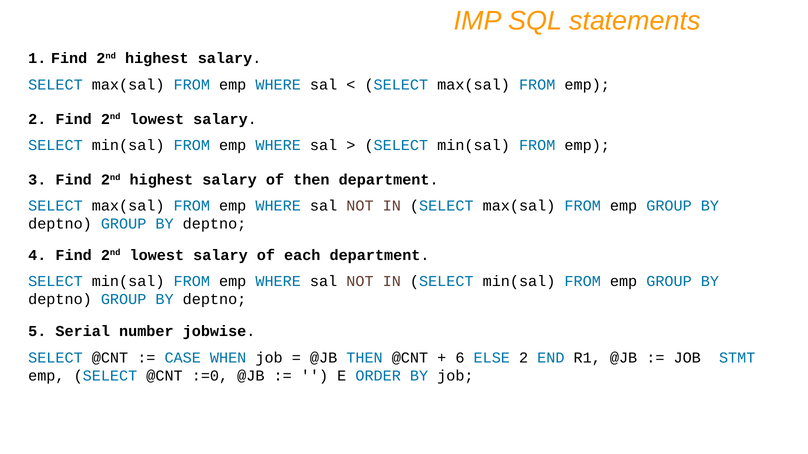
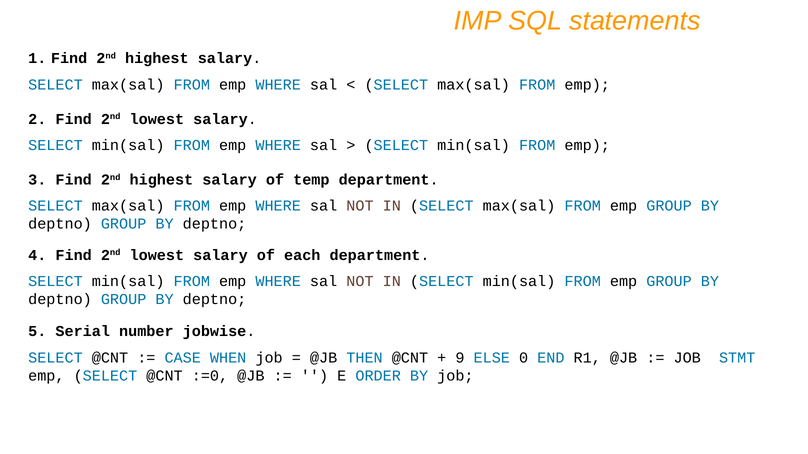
of then: then -> temp (311, 180)
6: 6 -> 9 (460, 358)
ELSE 2: 2 -> 0 (524, 358)
